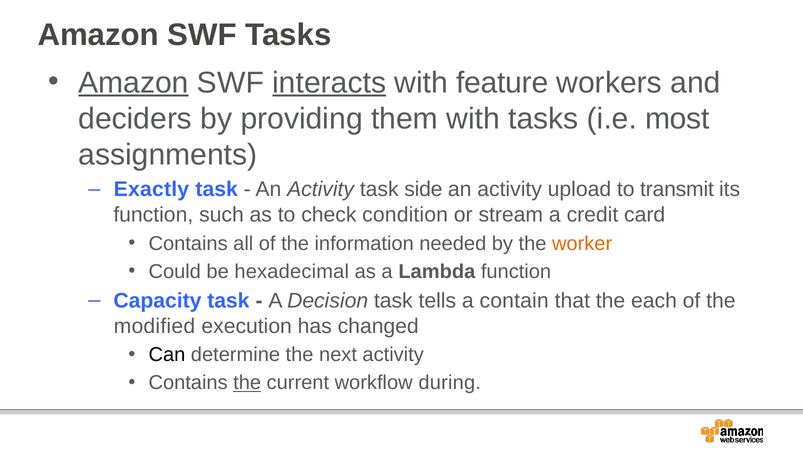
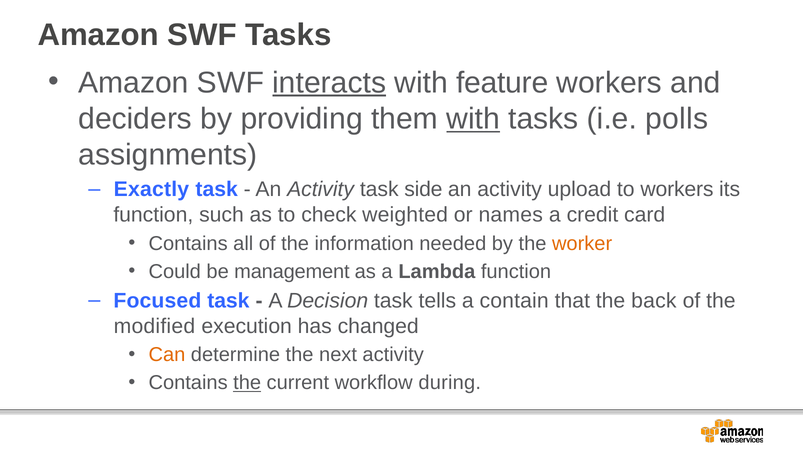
Amazon underline: present -> none (134, 83)
with underline: none -> present (473, 119)
most: most -> polls (677, 119)
to transmit: transmit -> workers (677, 190)
condition: condition -> weighted (405, 215)
stream: stream -> names (511, 215)
hexadecimal: hexadecimal -> management (292, 272)
Capacity: Capacity -> Focused (157, 301)
each: each -> back (654, 301)
Can colour: black -> orange (167, 355)
